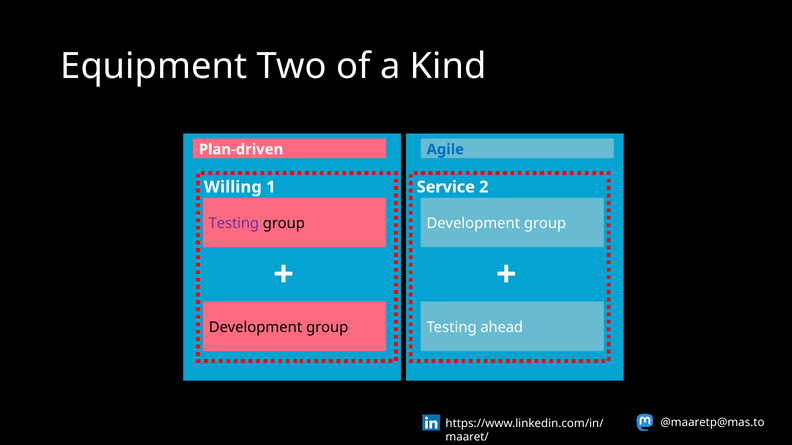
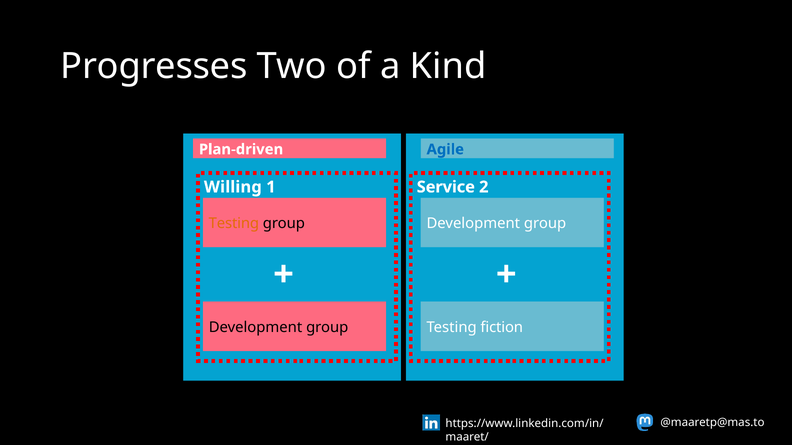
Equipment: Equipment -> Progresses (154, 67)
Testing colour: purple -> orange (234, 224)
ahead: ahead -> fiction (502, 328)
